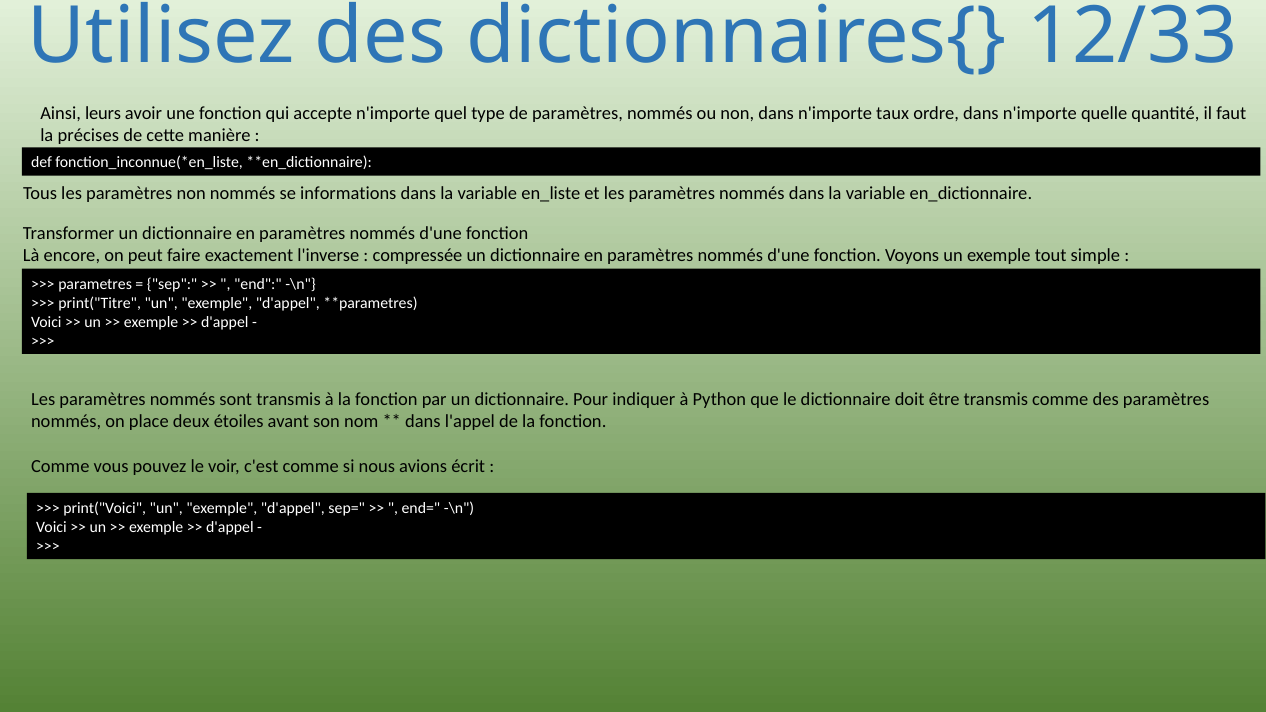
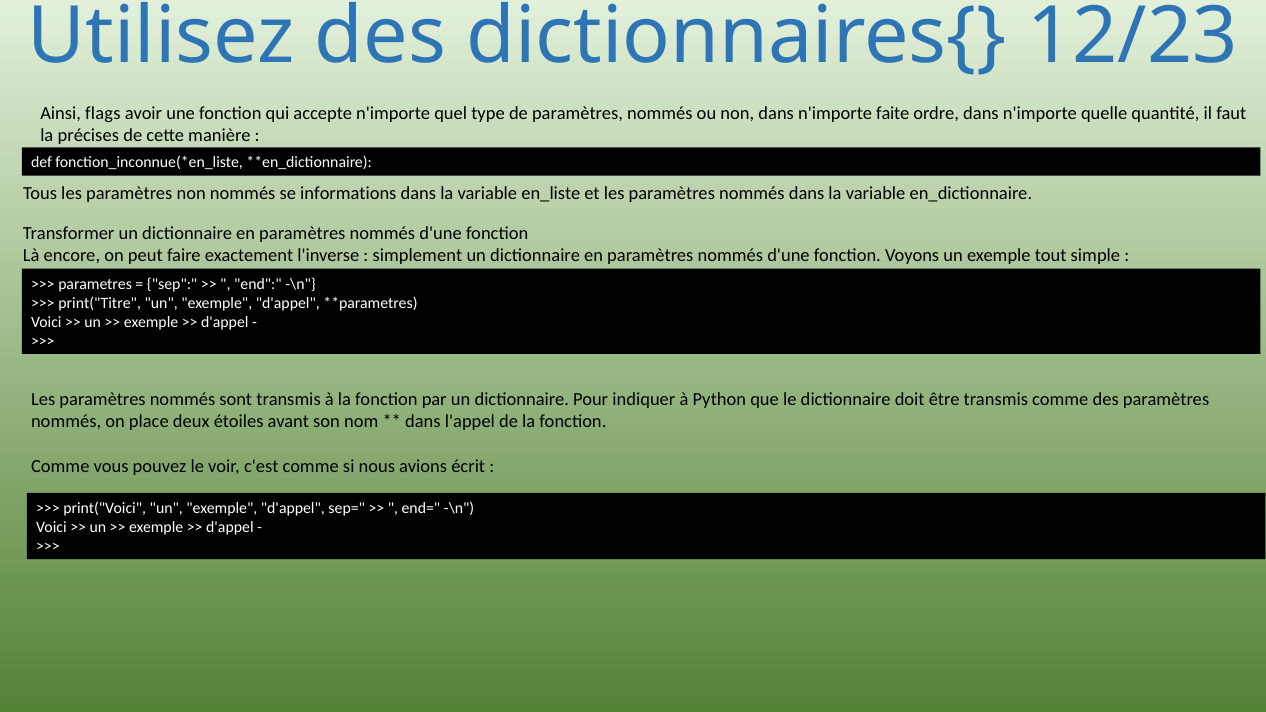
12/33: 12/33 -> 12/23 (1133, 36)
leurs: leurs -> flags (103, 113)
taux: taux -> faite (893, 113)
compressée: compressée -> simplement (417, 256)
